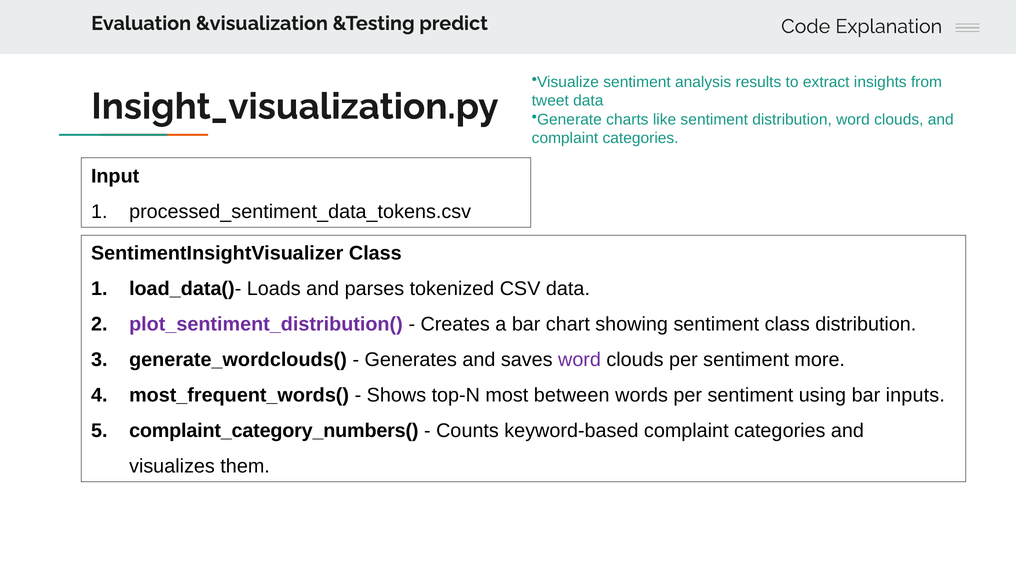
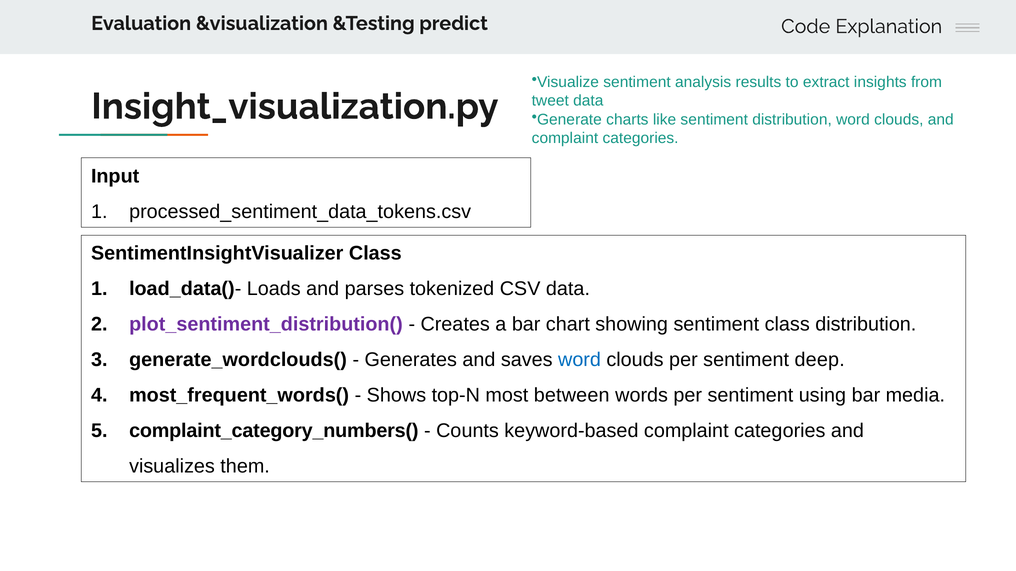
word colour: purple -> blue (580, 360)
more: more -> deep (820, 360)
inputs: inputs -> media (915, 396)
